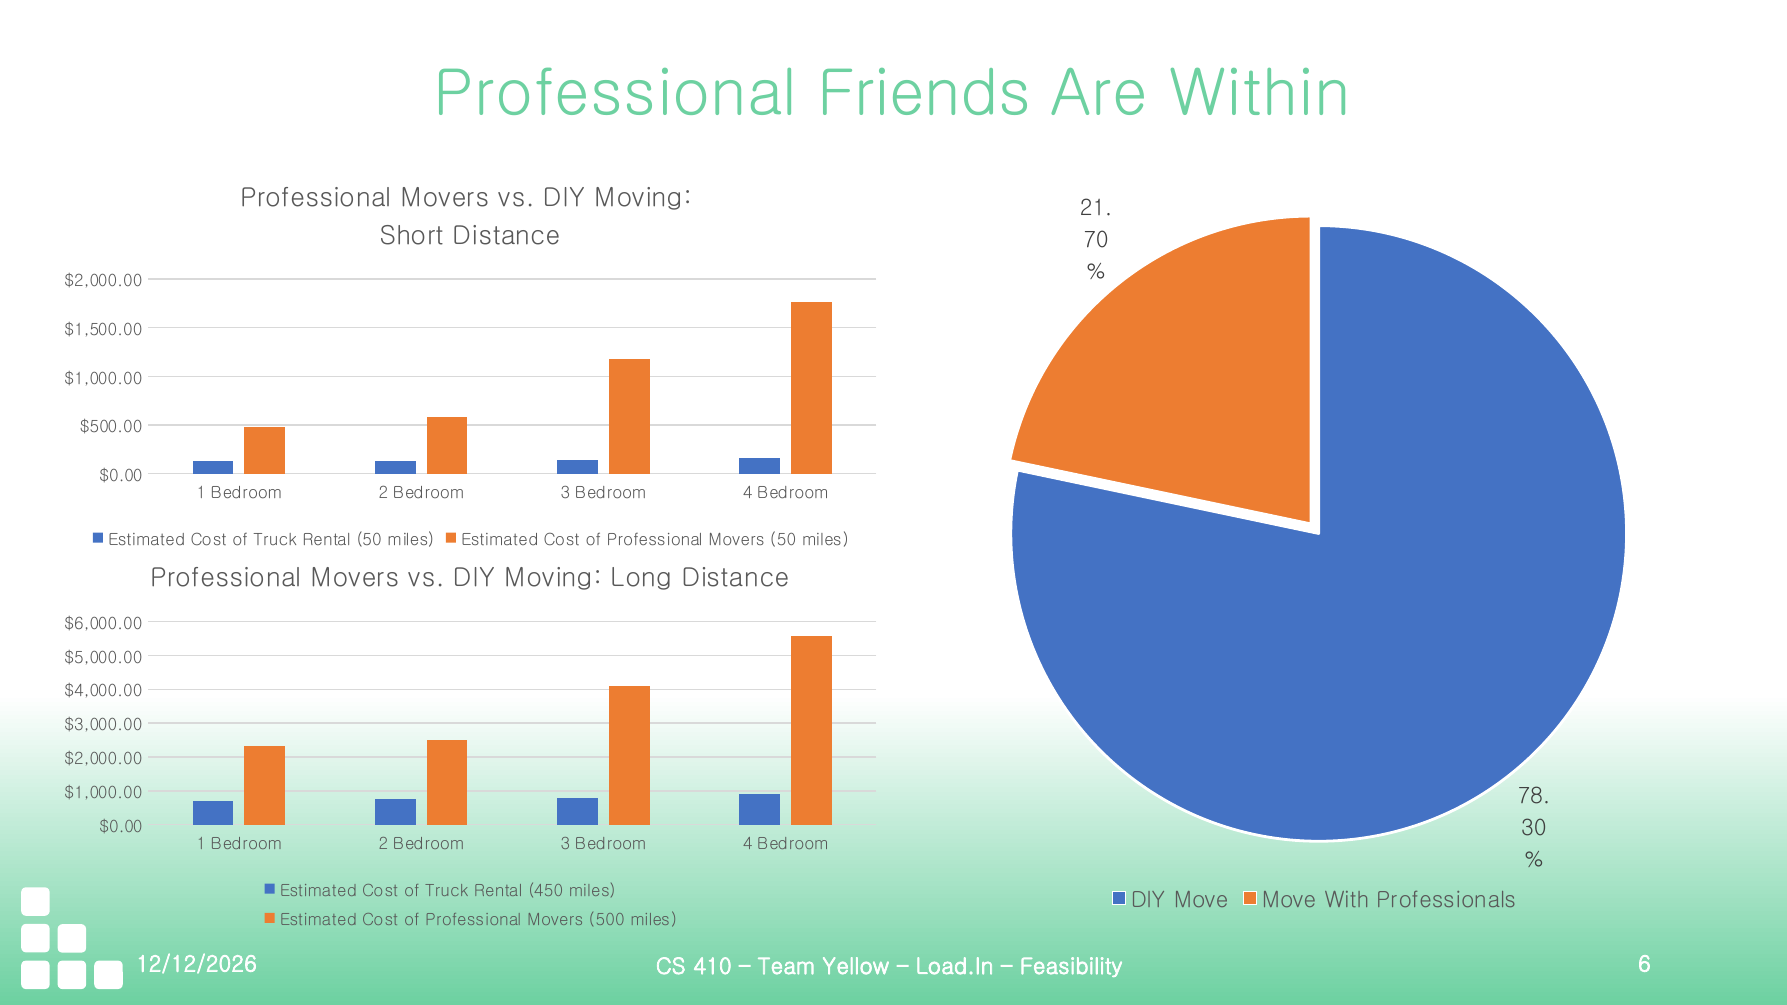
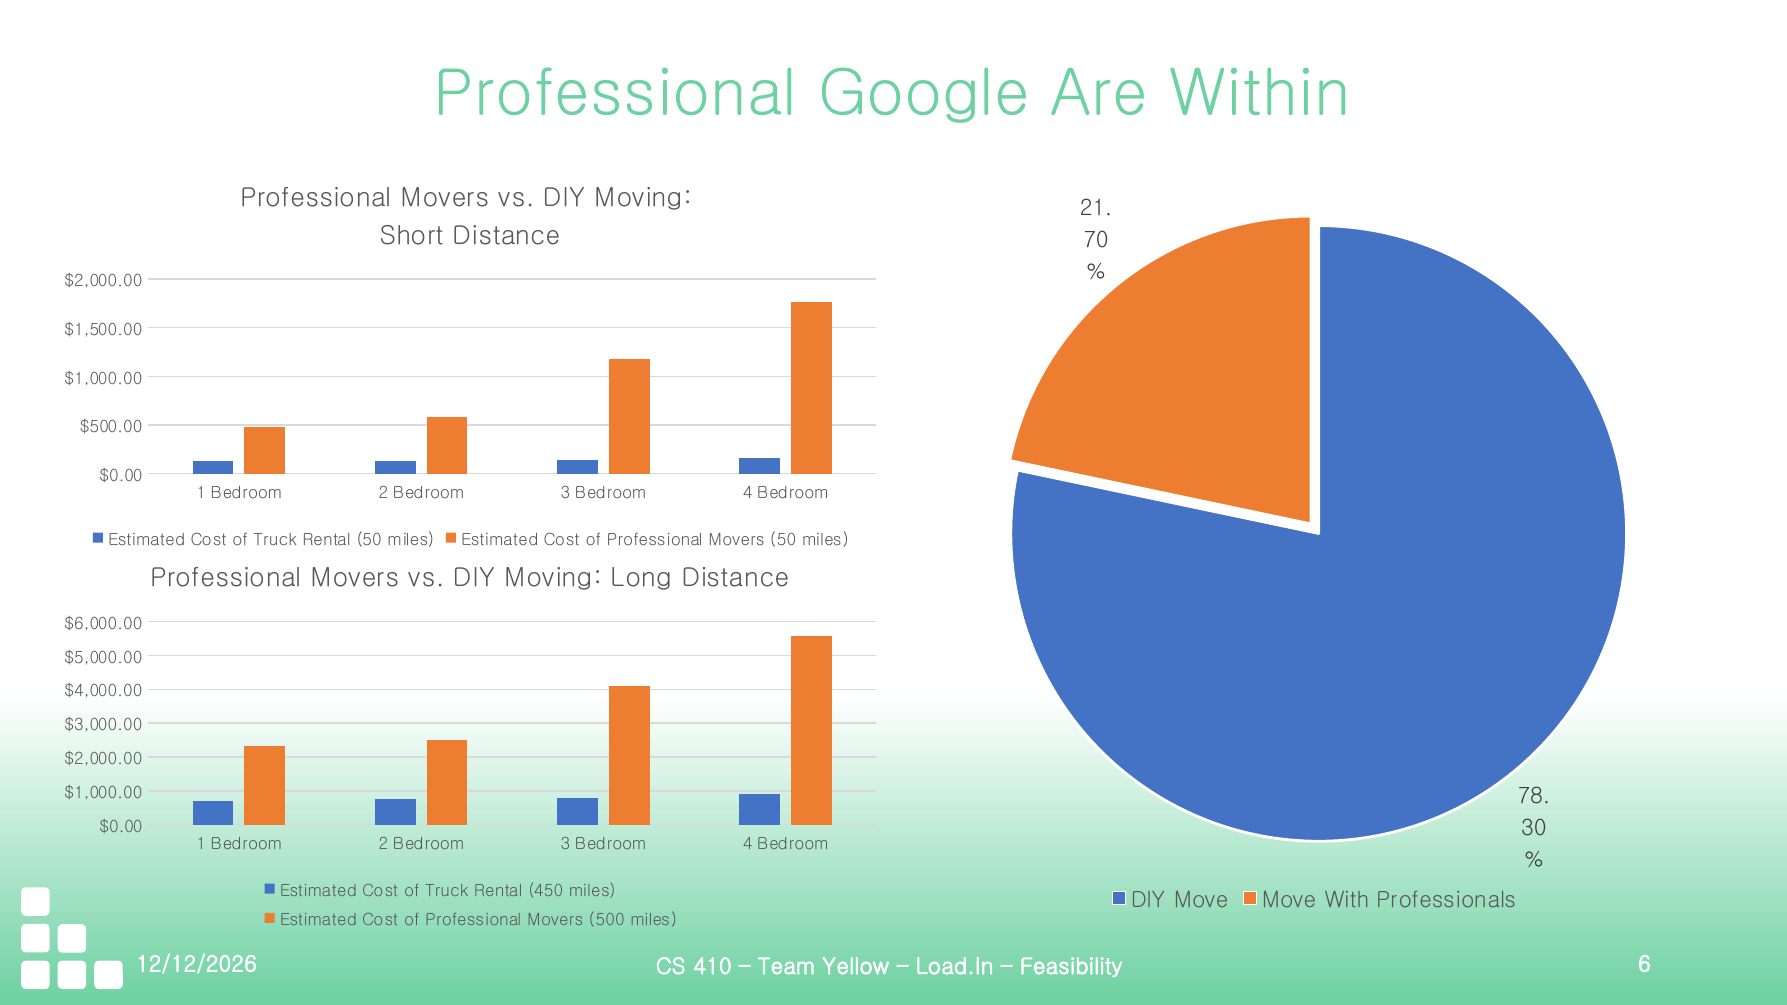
Friends: Friends -> Google (924, 94)
